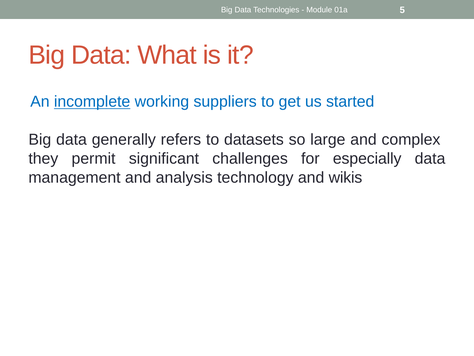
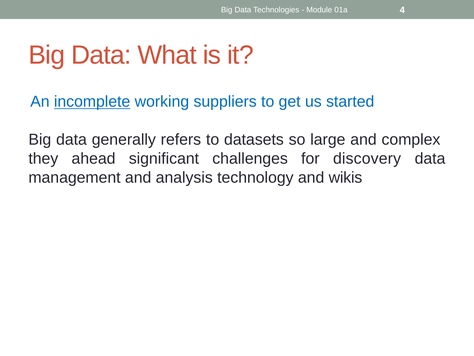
5: 5 -> 4 (402, 10)
permit: permit -> ahead (94, 158)
especially: especially -> discovery (367, 158)
